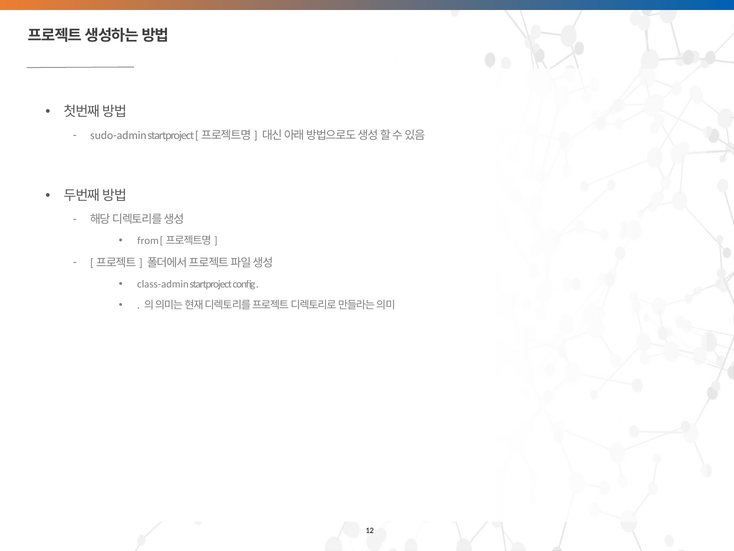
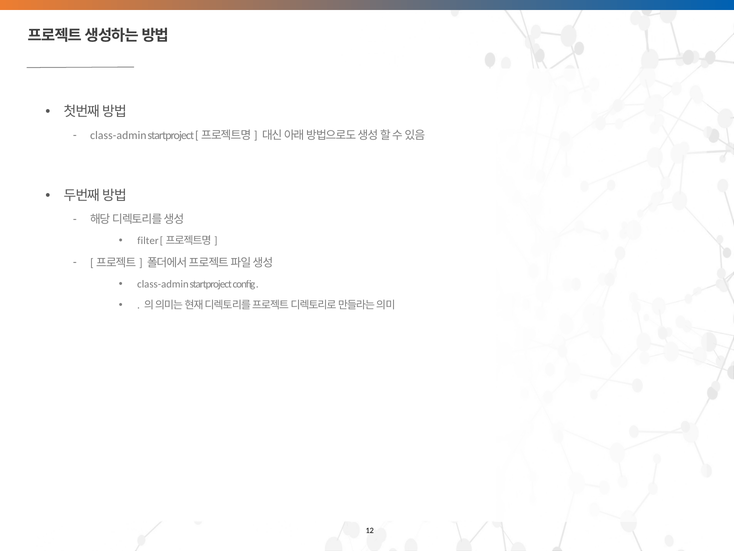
sudo-admin: sudo-admin -> class-admin (118, 135)
from: from -> filter (148, 241)
